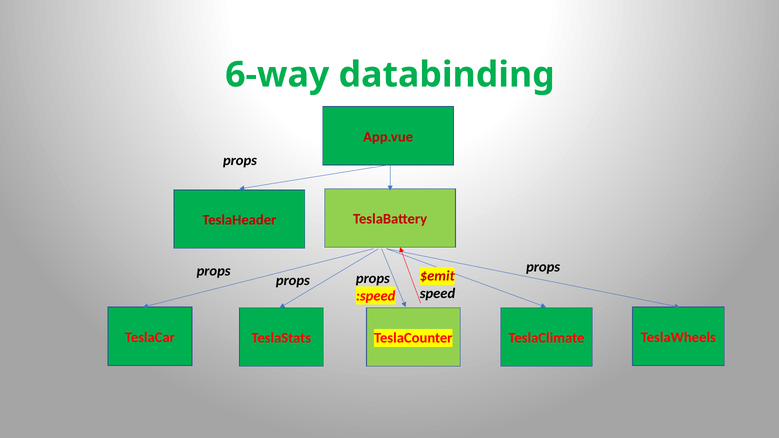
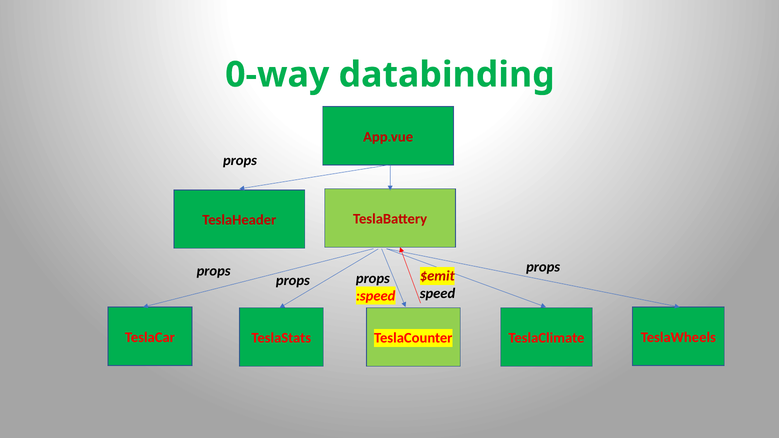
6-way: 6-way -> 0-way (277, 75)
